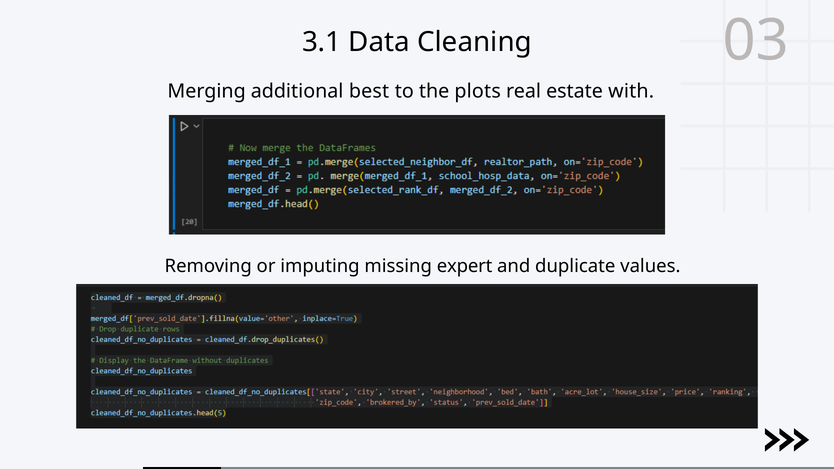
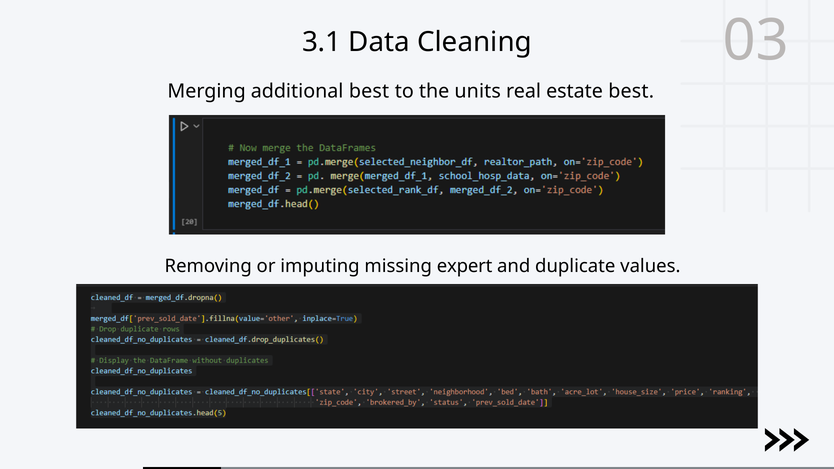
plots: plots -> units (478, 91)
estate with: with -> best (631, 91)
